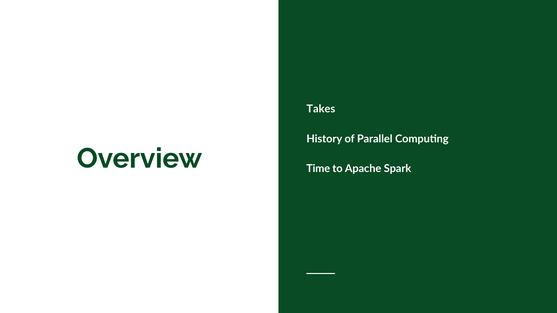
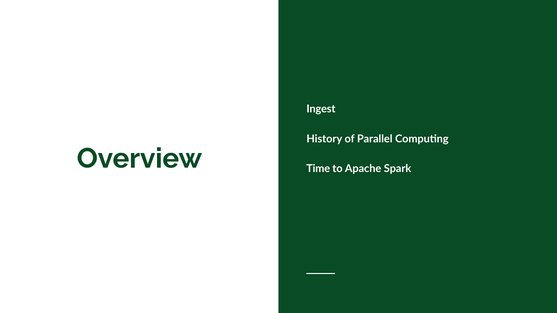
Takes: Takes -> Ingest (321, 109)
